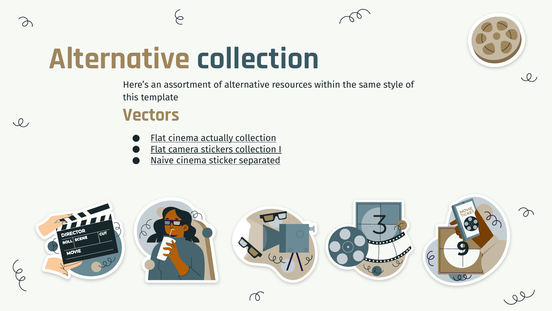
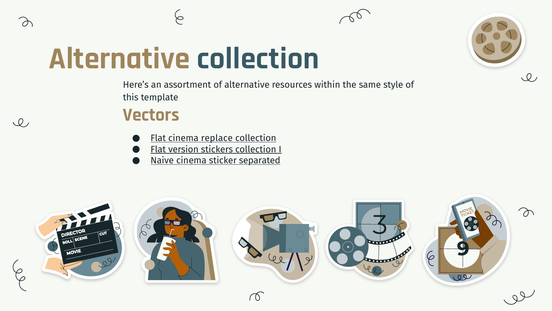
actually: actually -> replace (217, 138)
camera: camera -> version (183, 149)
